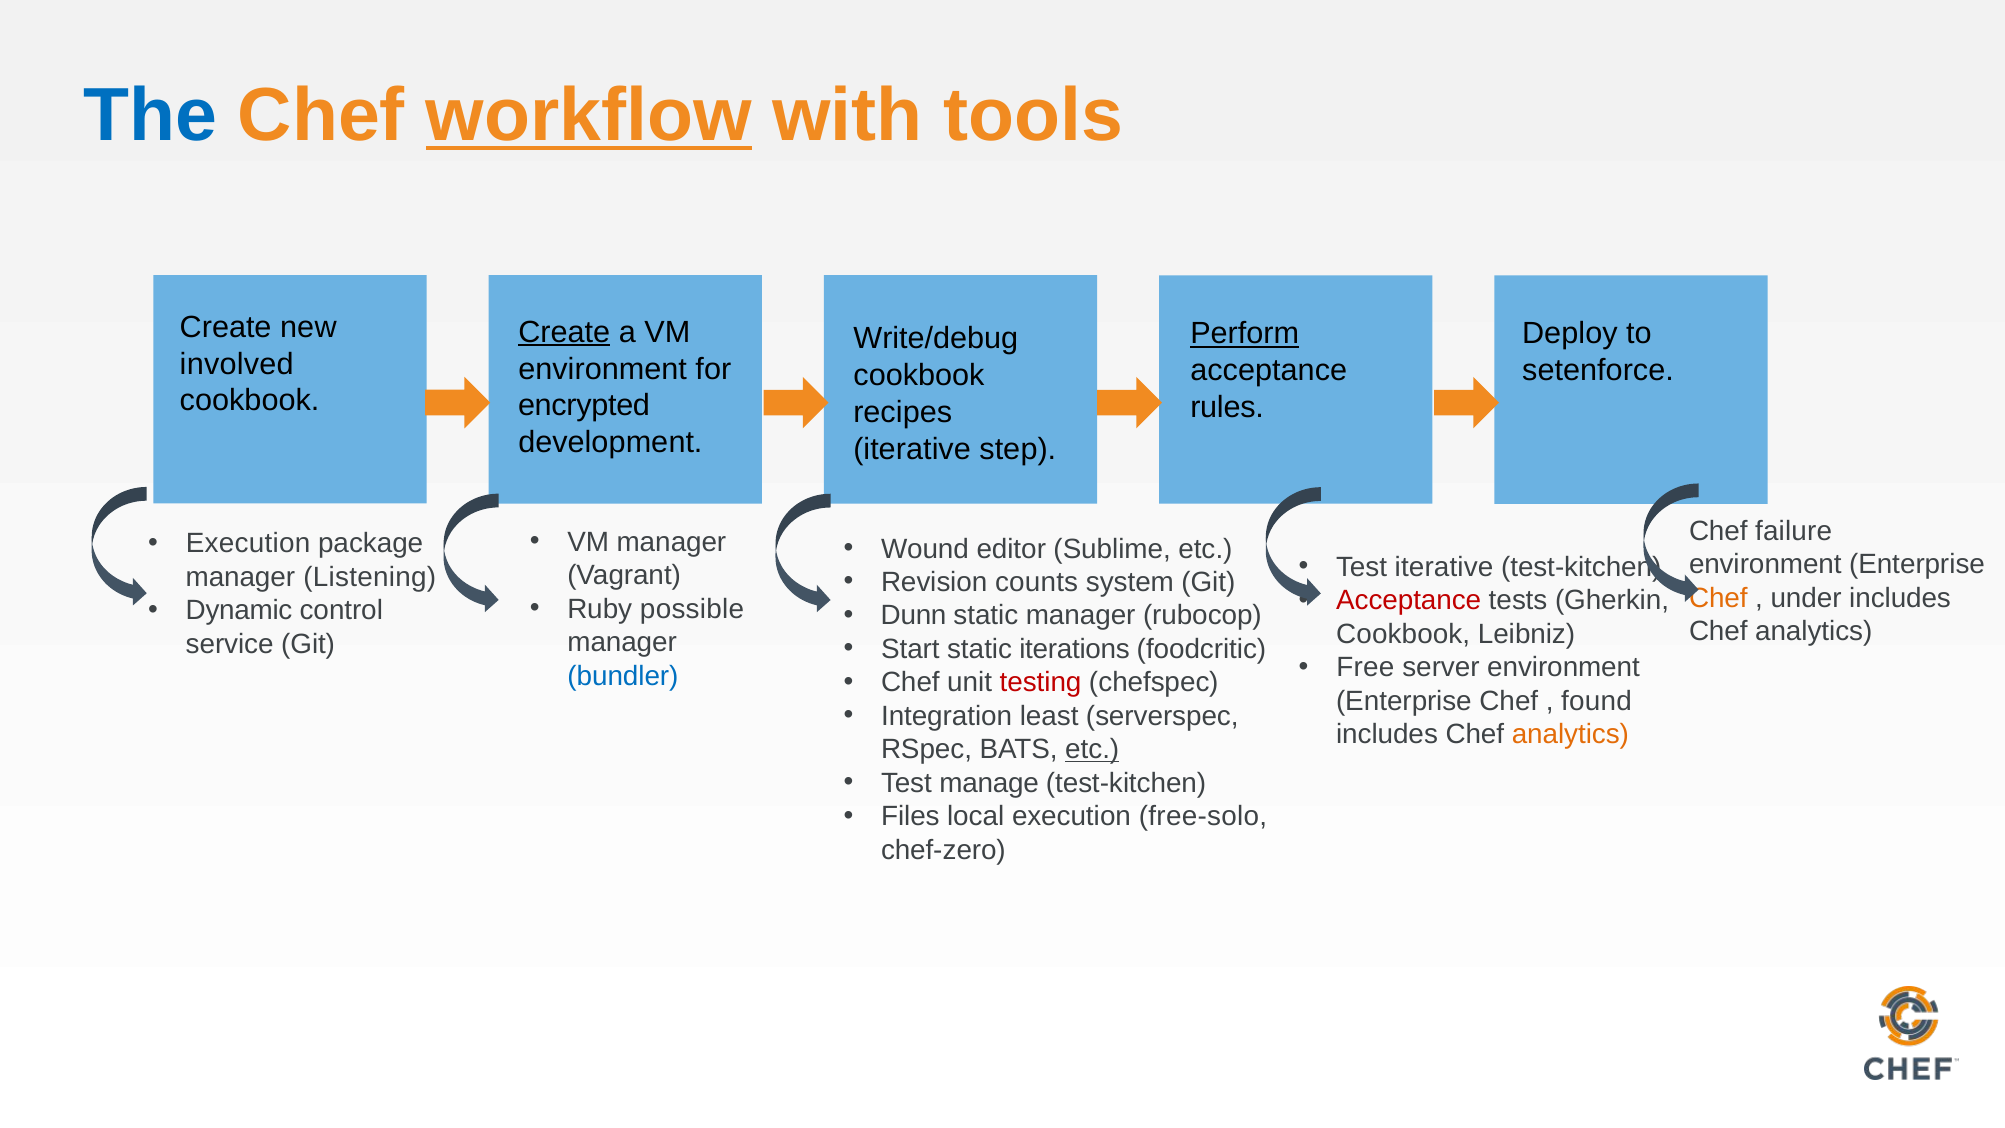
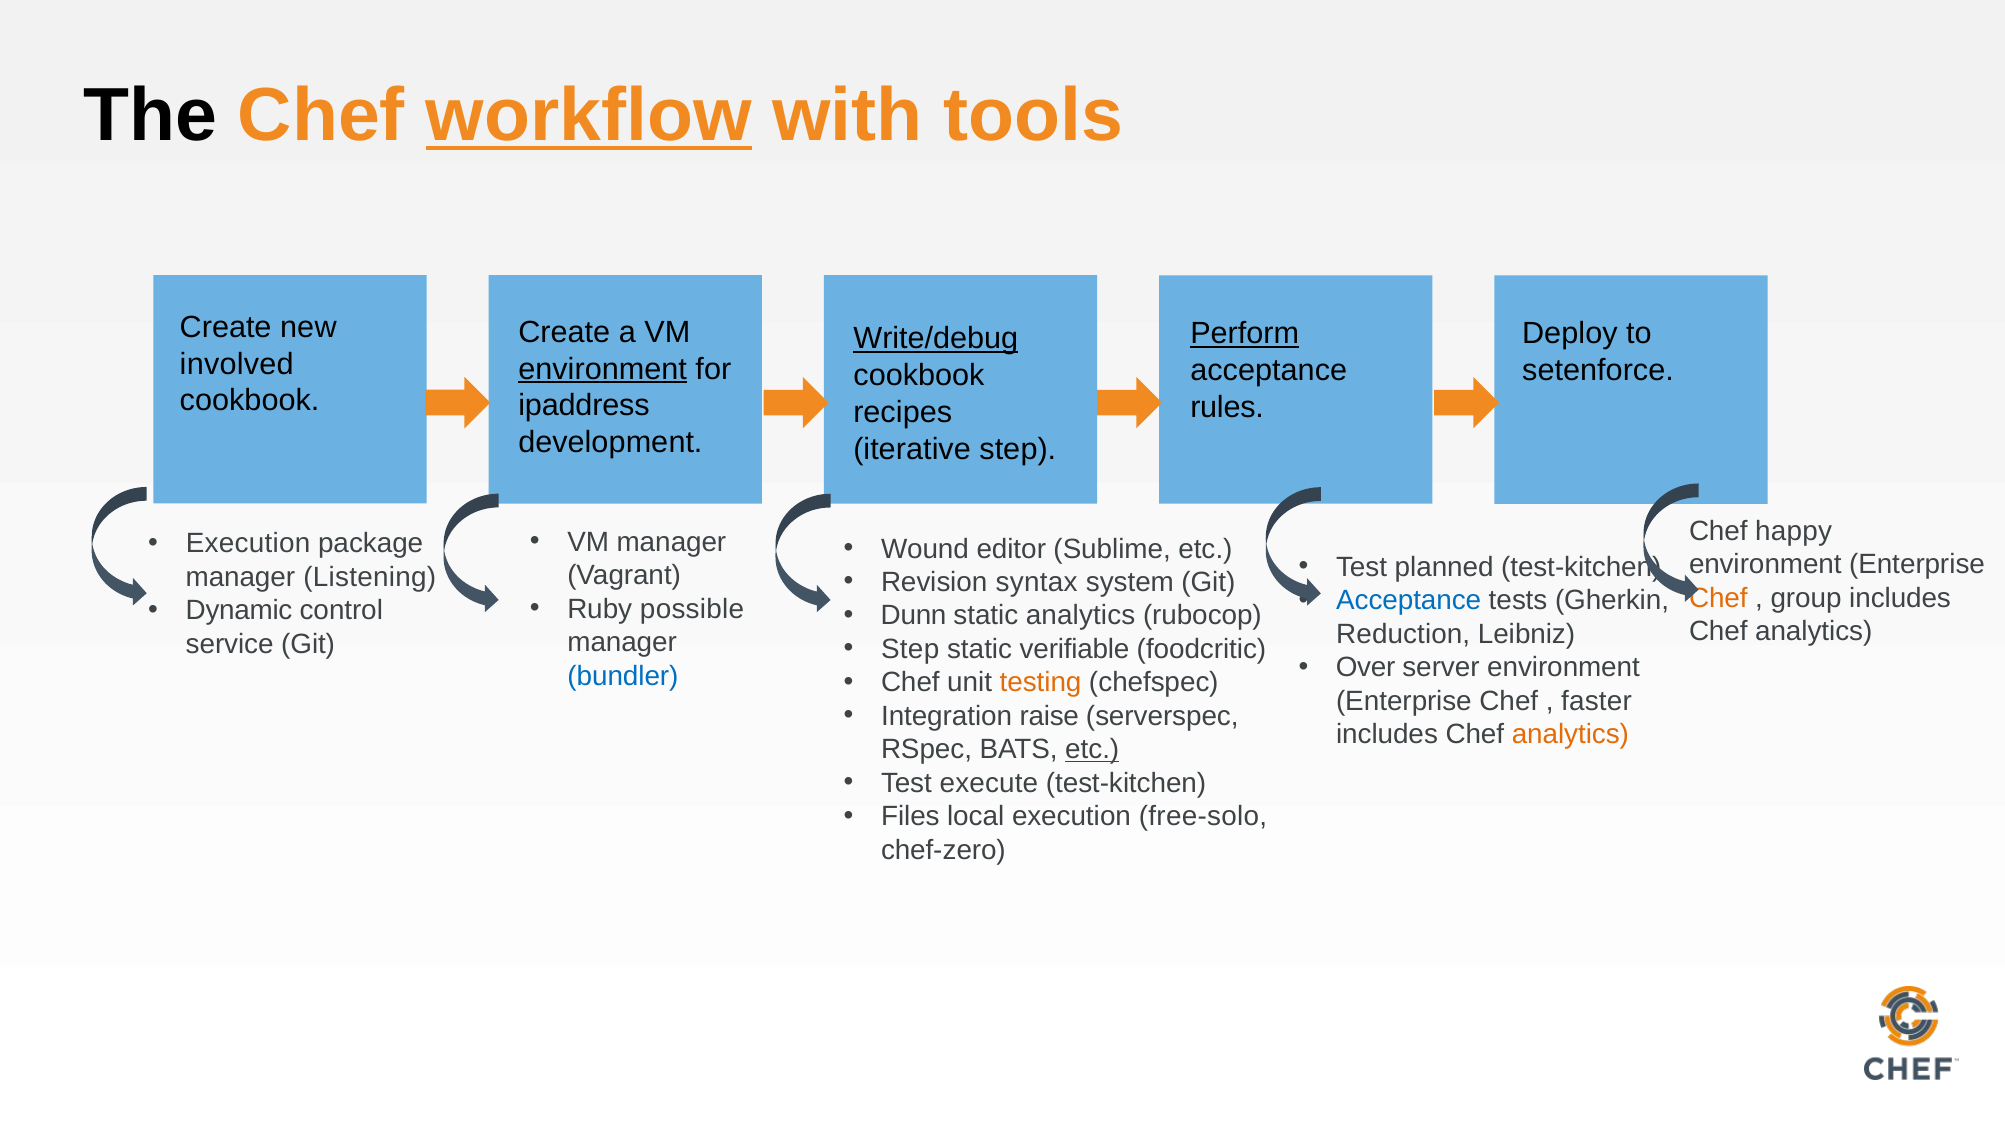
The colour: blue -> black (150, 115)
Create underline: present -> none (564, 332)
Write/debug underline: none -> present (936, 339)
environment underline: none -> present (603, 369)
encrypted: encrypted -> ipaddress (584, 406)
failure: failure -> happy (1794, 531)
Test iterative: iterative -> planned (1444, 567)
counts: counts -> syntax (1037, 582)
under: under -> group (1806, 598)
Acceptance colour: red -> blue (1409, 601)
static manager: manager -> analytics (1081, 616)
Cookbook: Cookbook -> Reduction (1403, 634)
Start: Start -> Step (910, 649)
iterations: iterations -> verifiable (1075, 649)
Free: Free -> Over (1366, 667)
testing colour: red -> orange (1041, 683)
found: found -> faster (1597, 701)
least: least -> raise (1049, 716)
manage: manage -> execute (989, 783)
